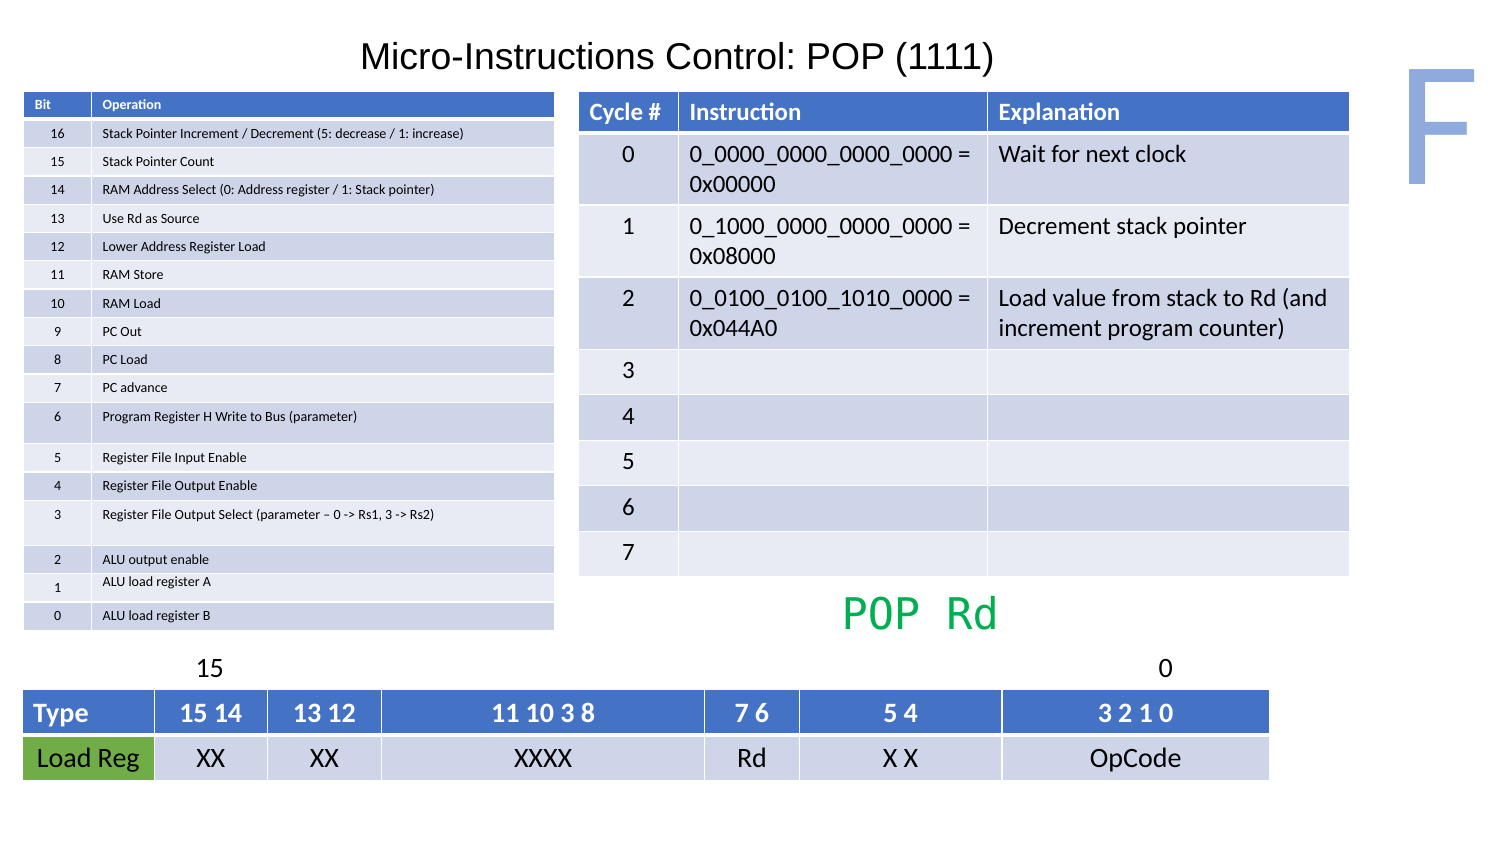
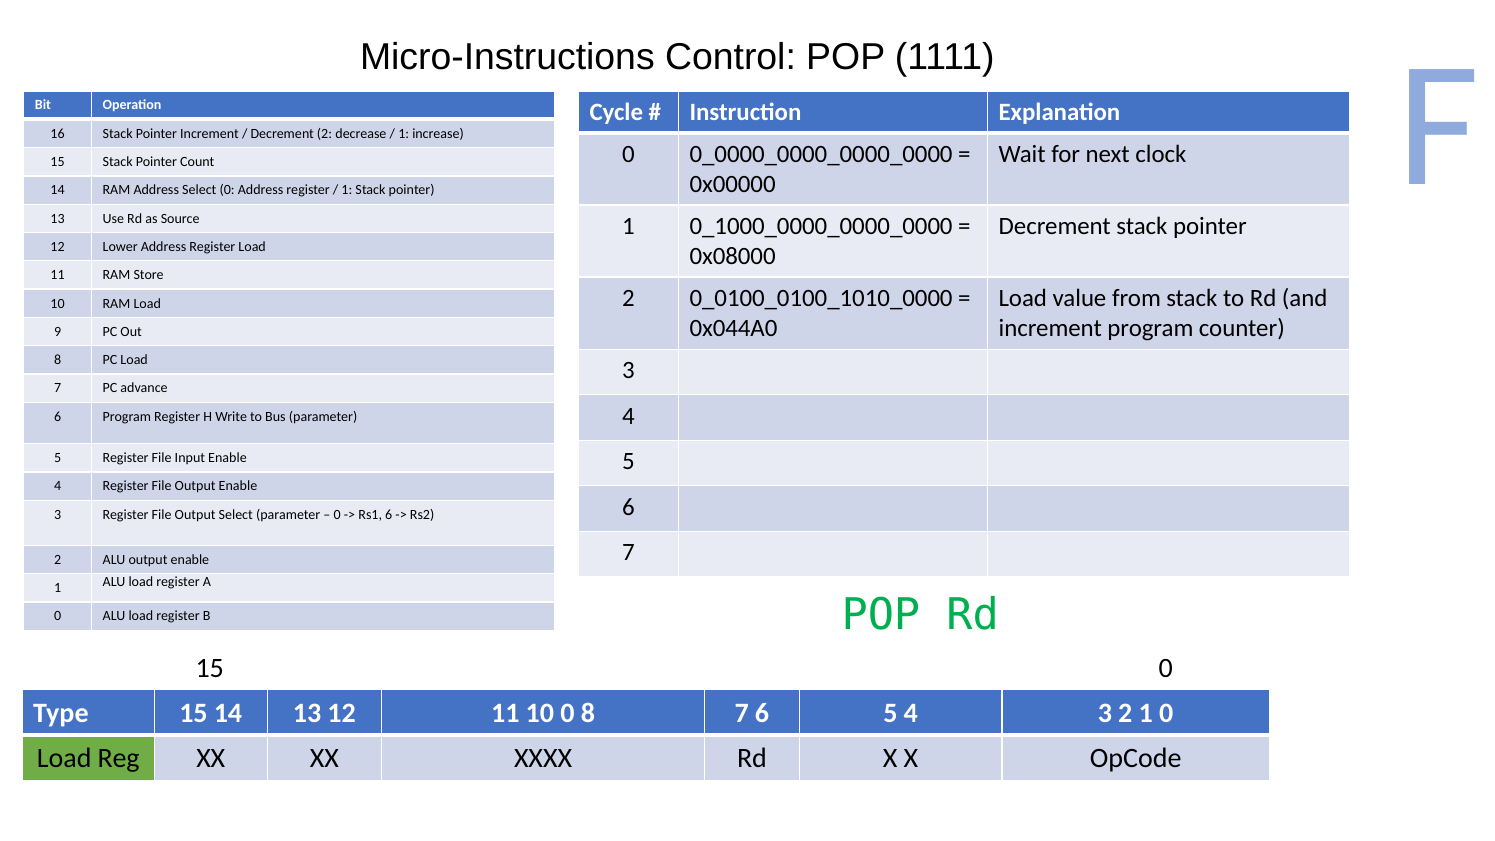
Decrement 5: 5 -> 2 (325, 134)
Rs1 3: 3 -> 6 (389, 514)
10 3: 3 -> 0 (567, 713)
